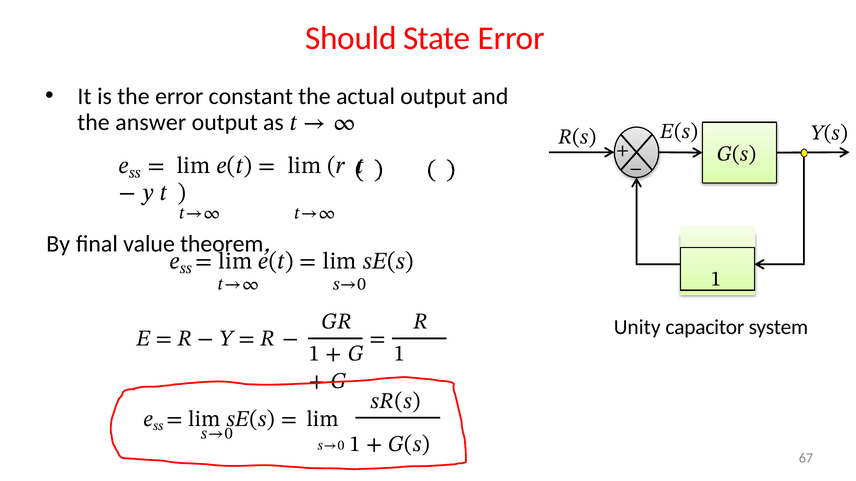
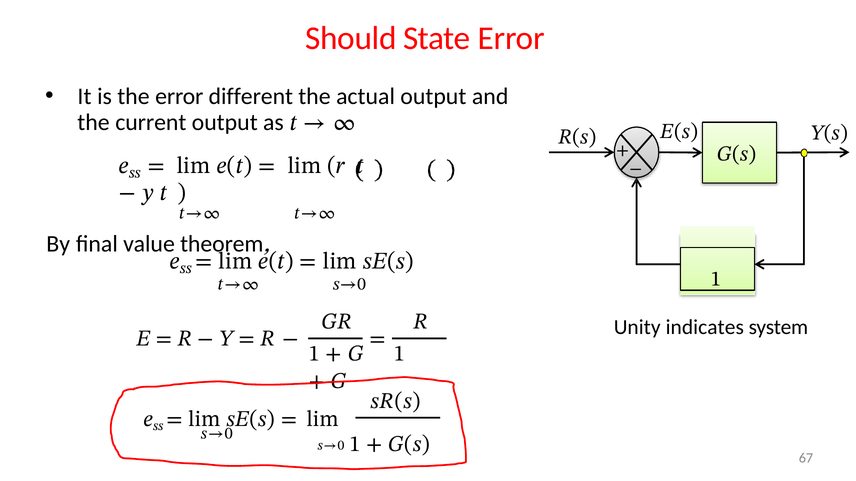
constant: constant -> different (251, 97)
answer: answer -> current (151, 122)
capacitor: capacitor -> indicates (705, 328)
